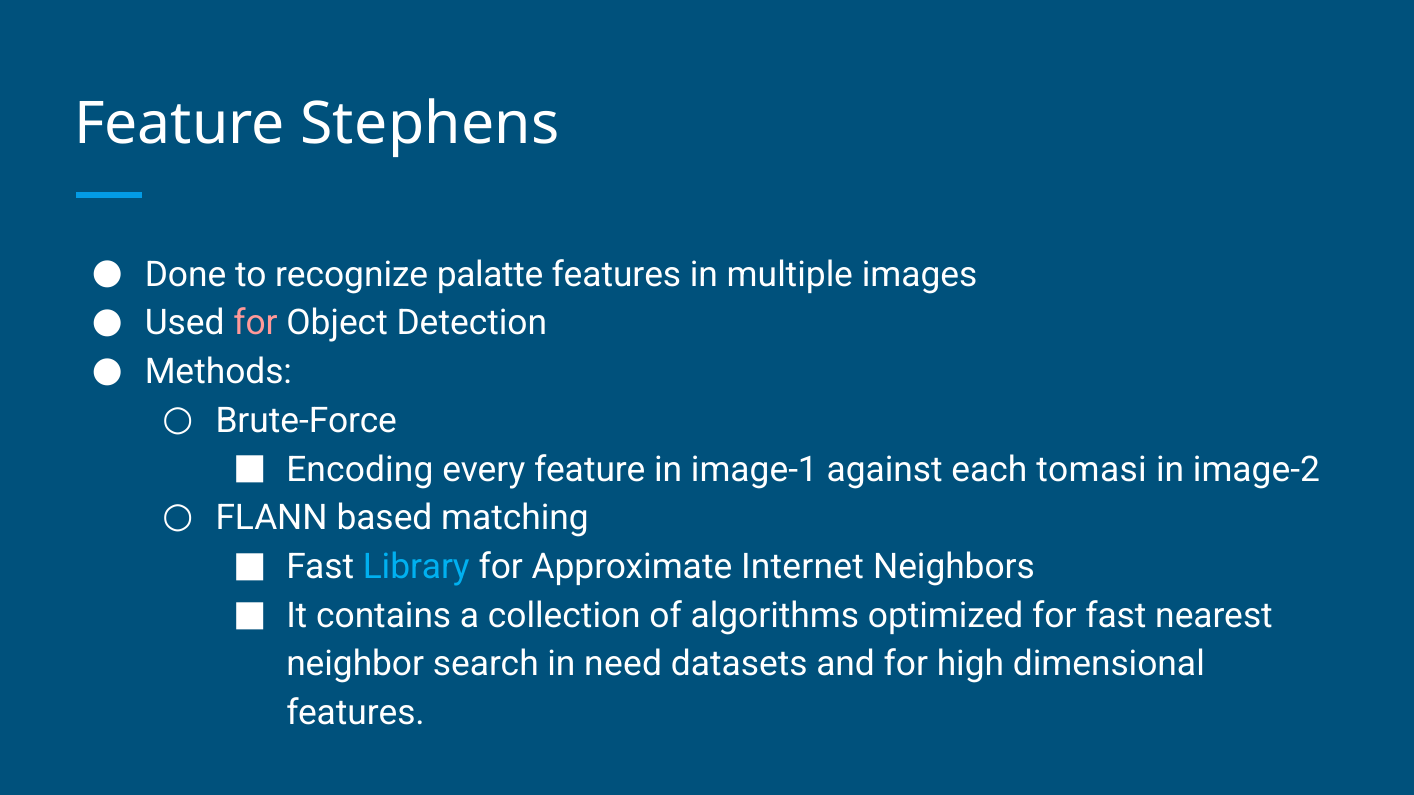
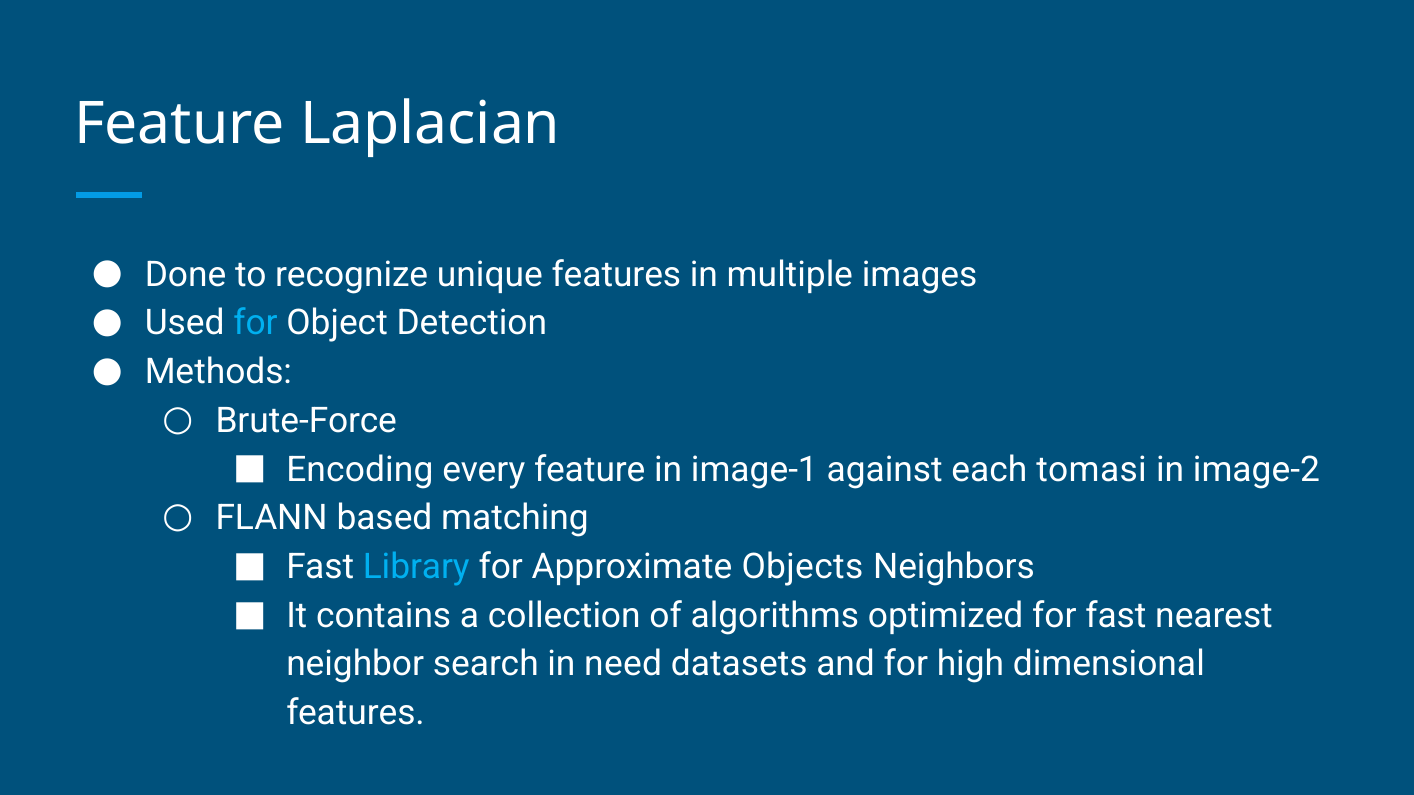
Stephens: Stephens -> Laplacian (430, 124)
palatte: palatte -> unique (490, 275)
for colour: pink -> light blue (256, 323)
Internet: Internet -> Objects (802, 567)
